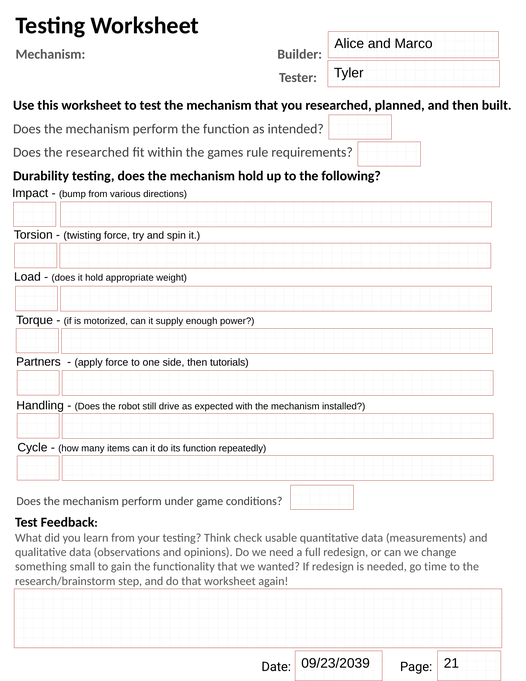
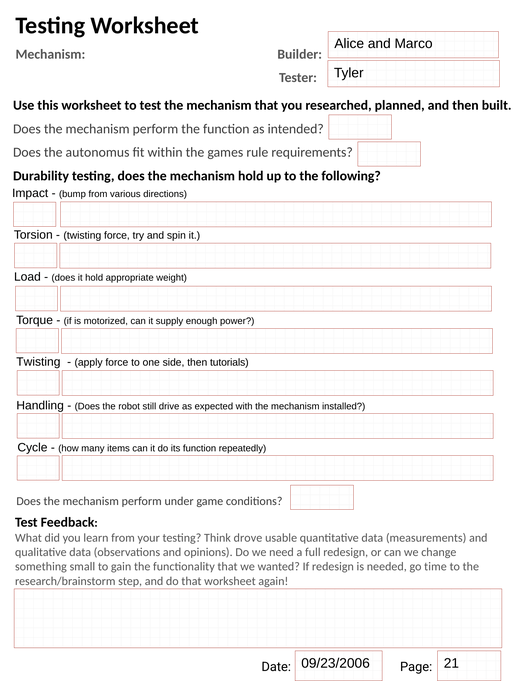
the researched: researched -> autonomus (98, 152)
Partners: Partners -> Twisting (38, 362)
check: check -> drove (248, 538)
09/23/2039: 09/23/2039 -> 09/23/2006 (336, 663)
